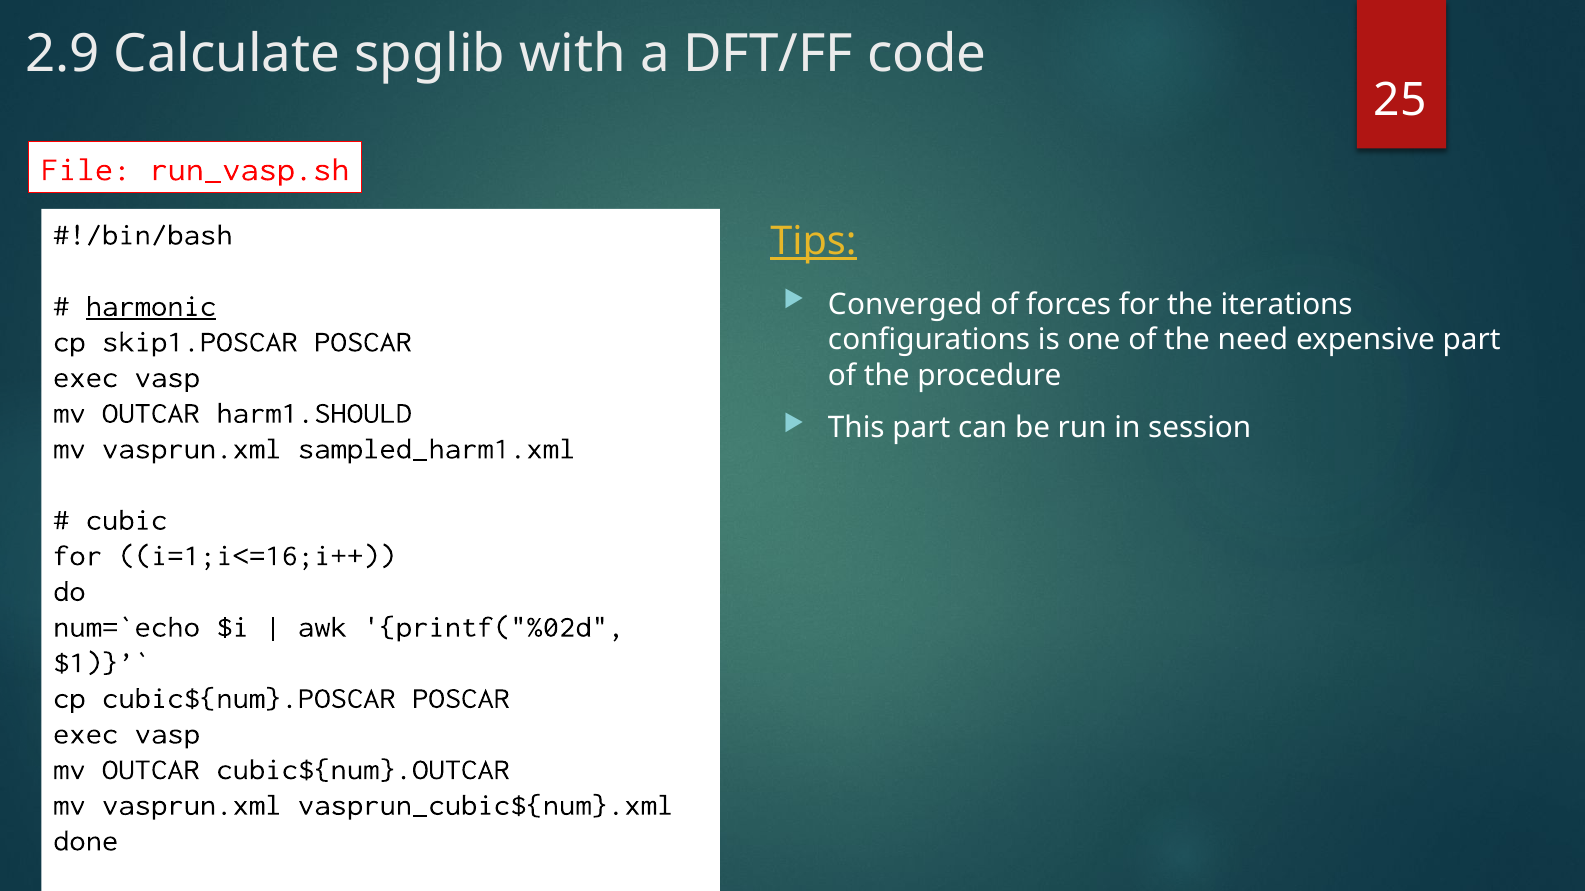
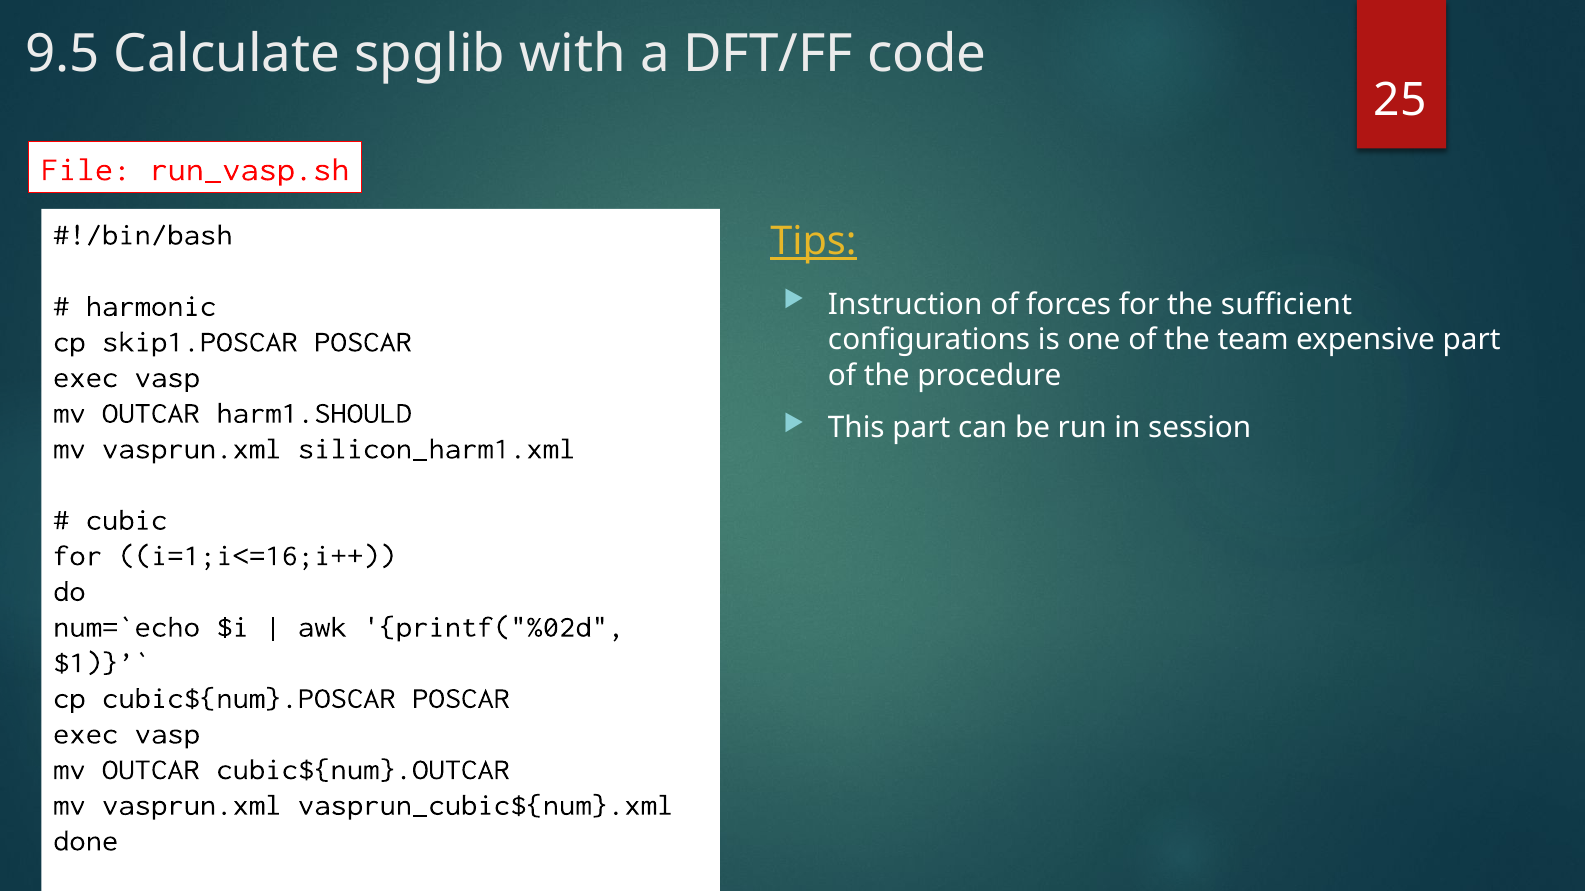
2.9: 2.9 -> 9.5 (63, 54)
Converged: Converged -> Instruction (905, 305)
iterations: iterations -> sufficient (1286, 305)
harmonic underline: present -> none (151, 306)
need: need -> team (1253, 340)
sampled_harm1.xml: sampled_harm1.xml -> silicon_harm1.xml (437, 449)
